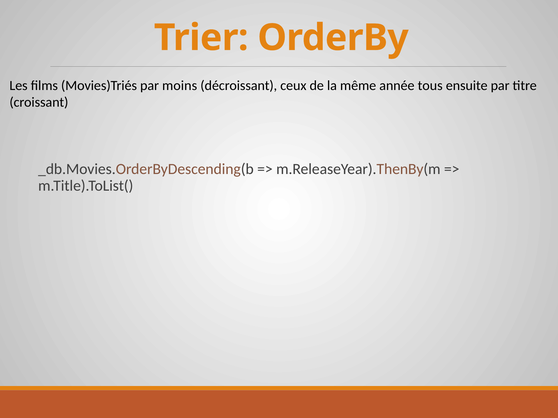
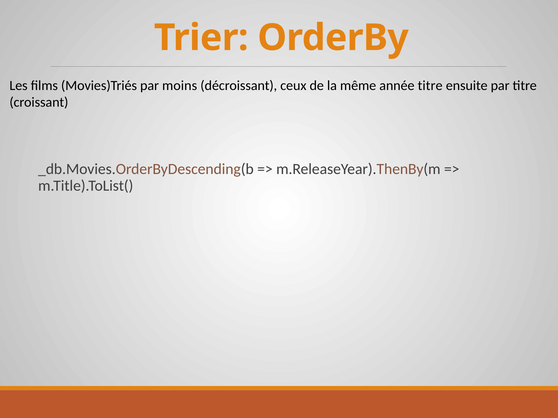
année tous: tous -> titre (430, 86)
